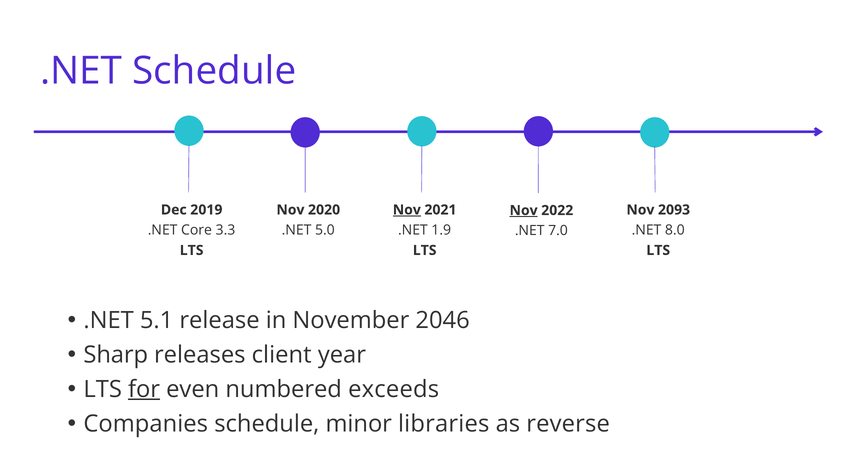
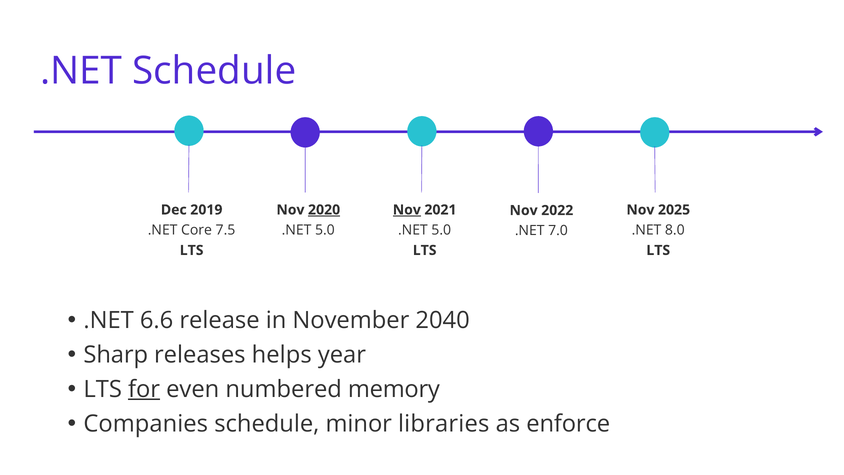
2020 underline: none -> present (324, 210)
2093: 2093 -> 2025 (674, 210)
Nov underline: present -> none (524, 210)
3.3: 3.3 -> 7.5 (225, 230)
1.9: 1.9 -> 5.0 (441, 230)
5.1: 5.1 -> 6.6 (157, 320)
2046: 2046 -> 2040 (443, 320)
client: client -> helps (282, 355)
exceeds: exceeds -> memory (394, 389)
reverse: reverse -> enforce (568, 423)
